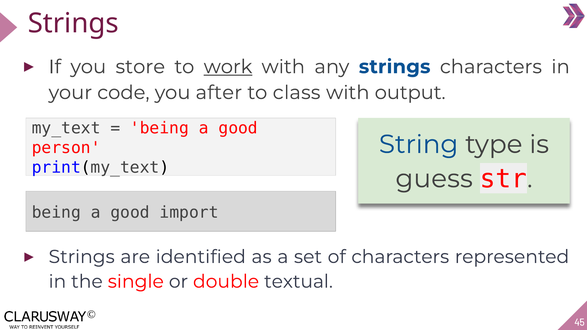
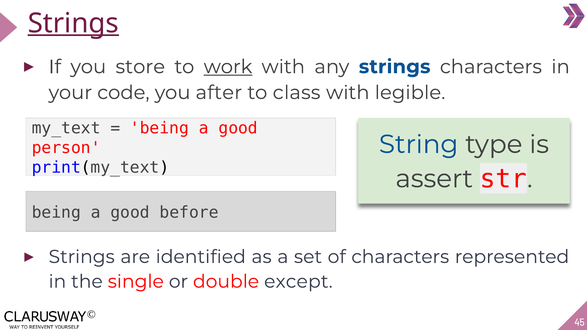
Strings underline: none -> present (73, 23)
output: output -> legible (410, 93)
guess: guess -> assert (434, 179)
import: import -> before (189, 213)
textual: textual -> except (298, 282)
